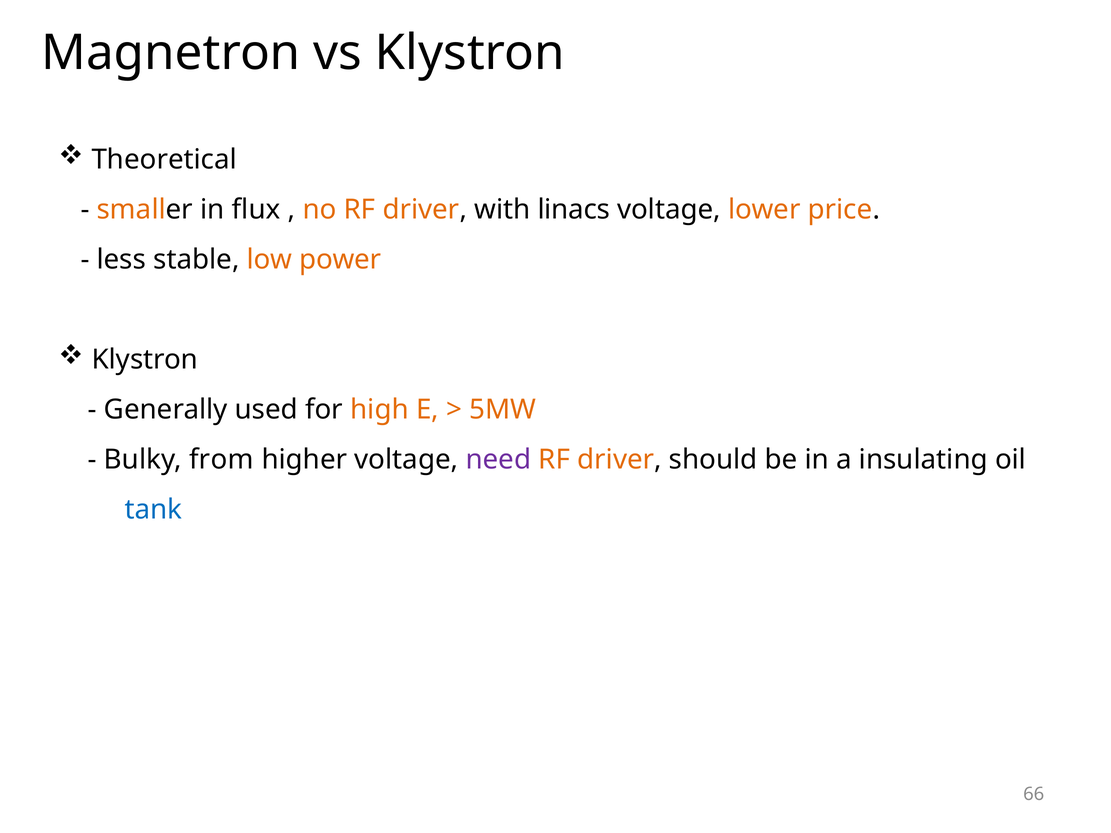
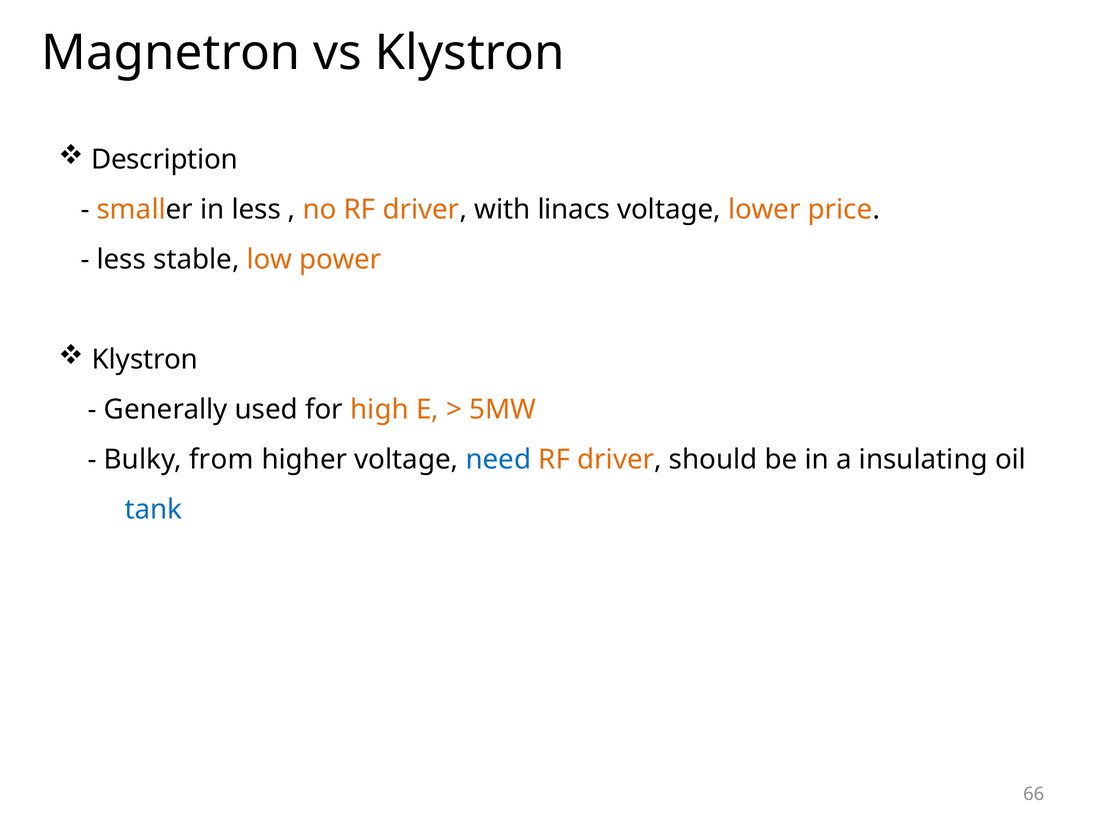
Theoretical: Theoretical -> Description (164, 160)
in flux: flux -> less (256, 210)
need colour: purple -> blue (498, 460)
